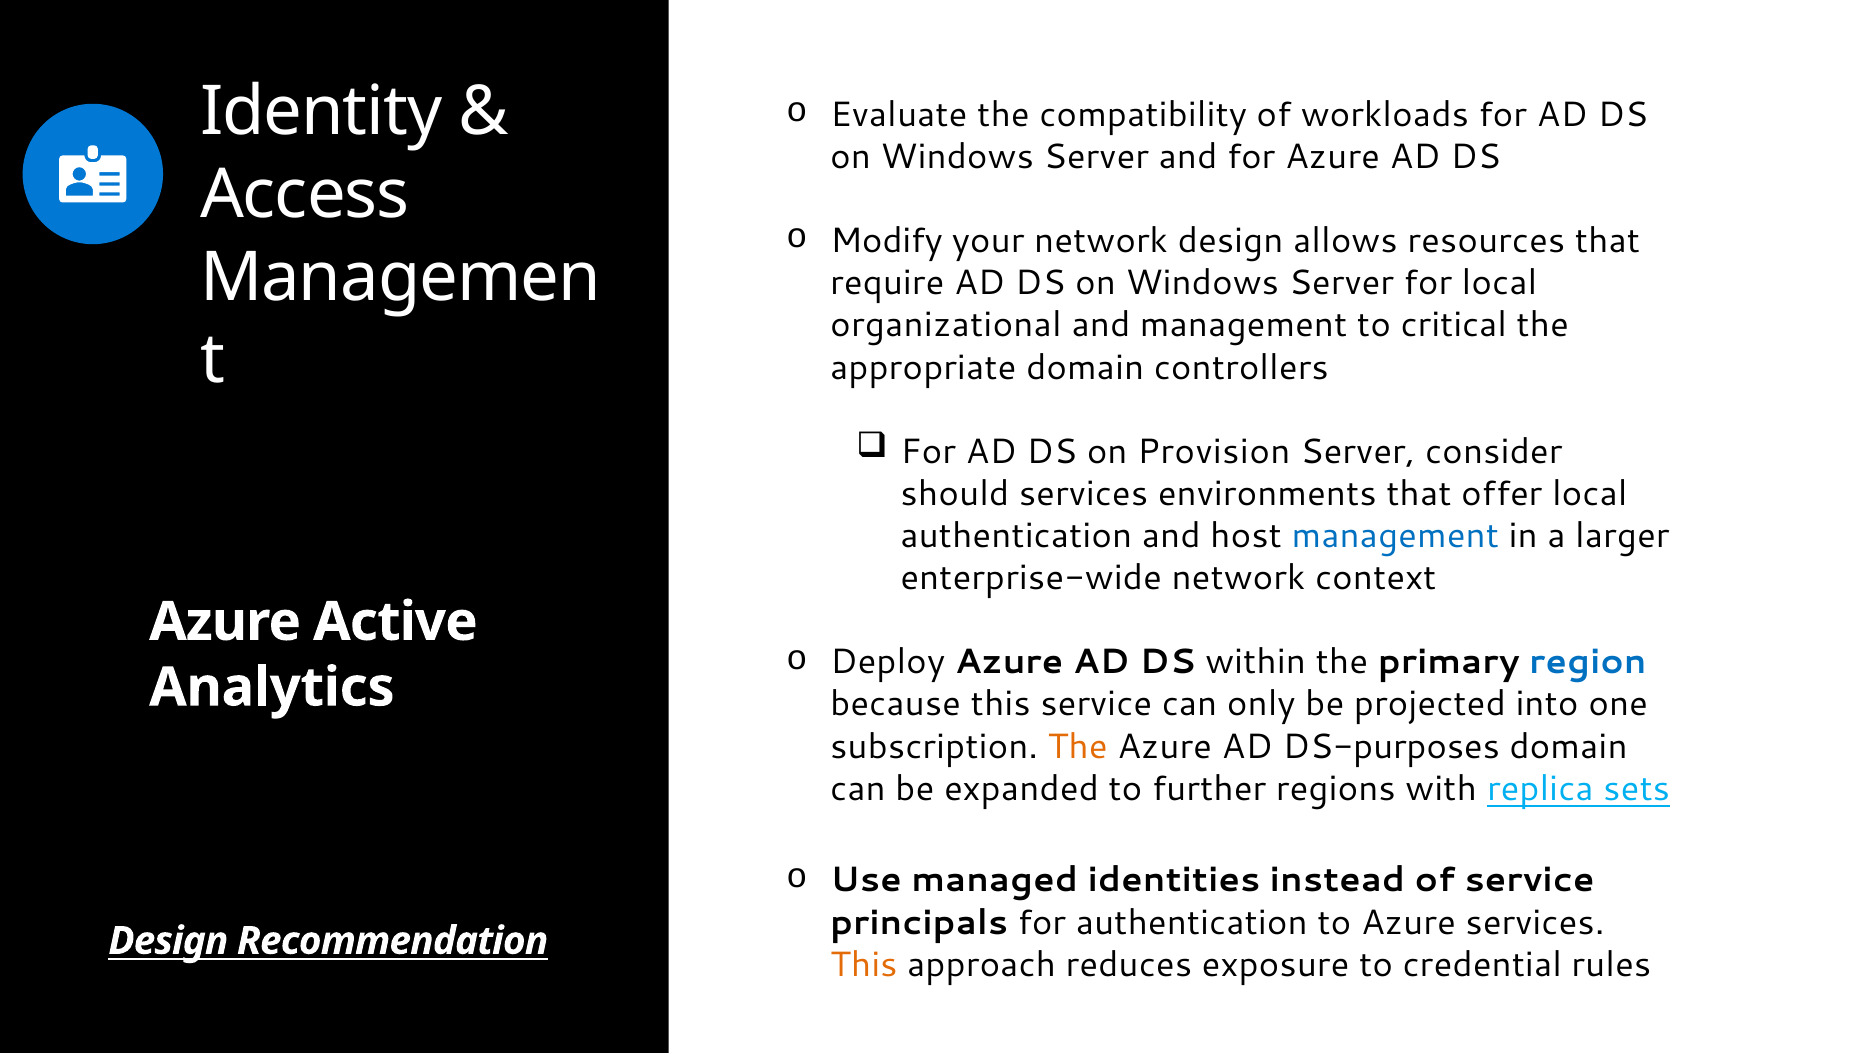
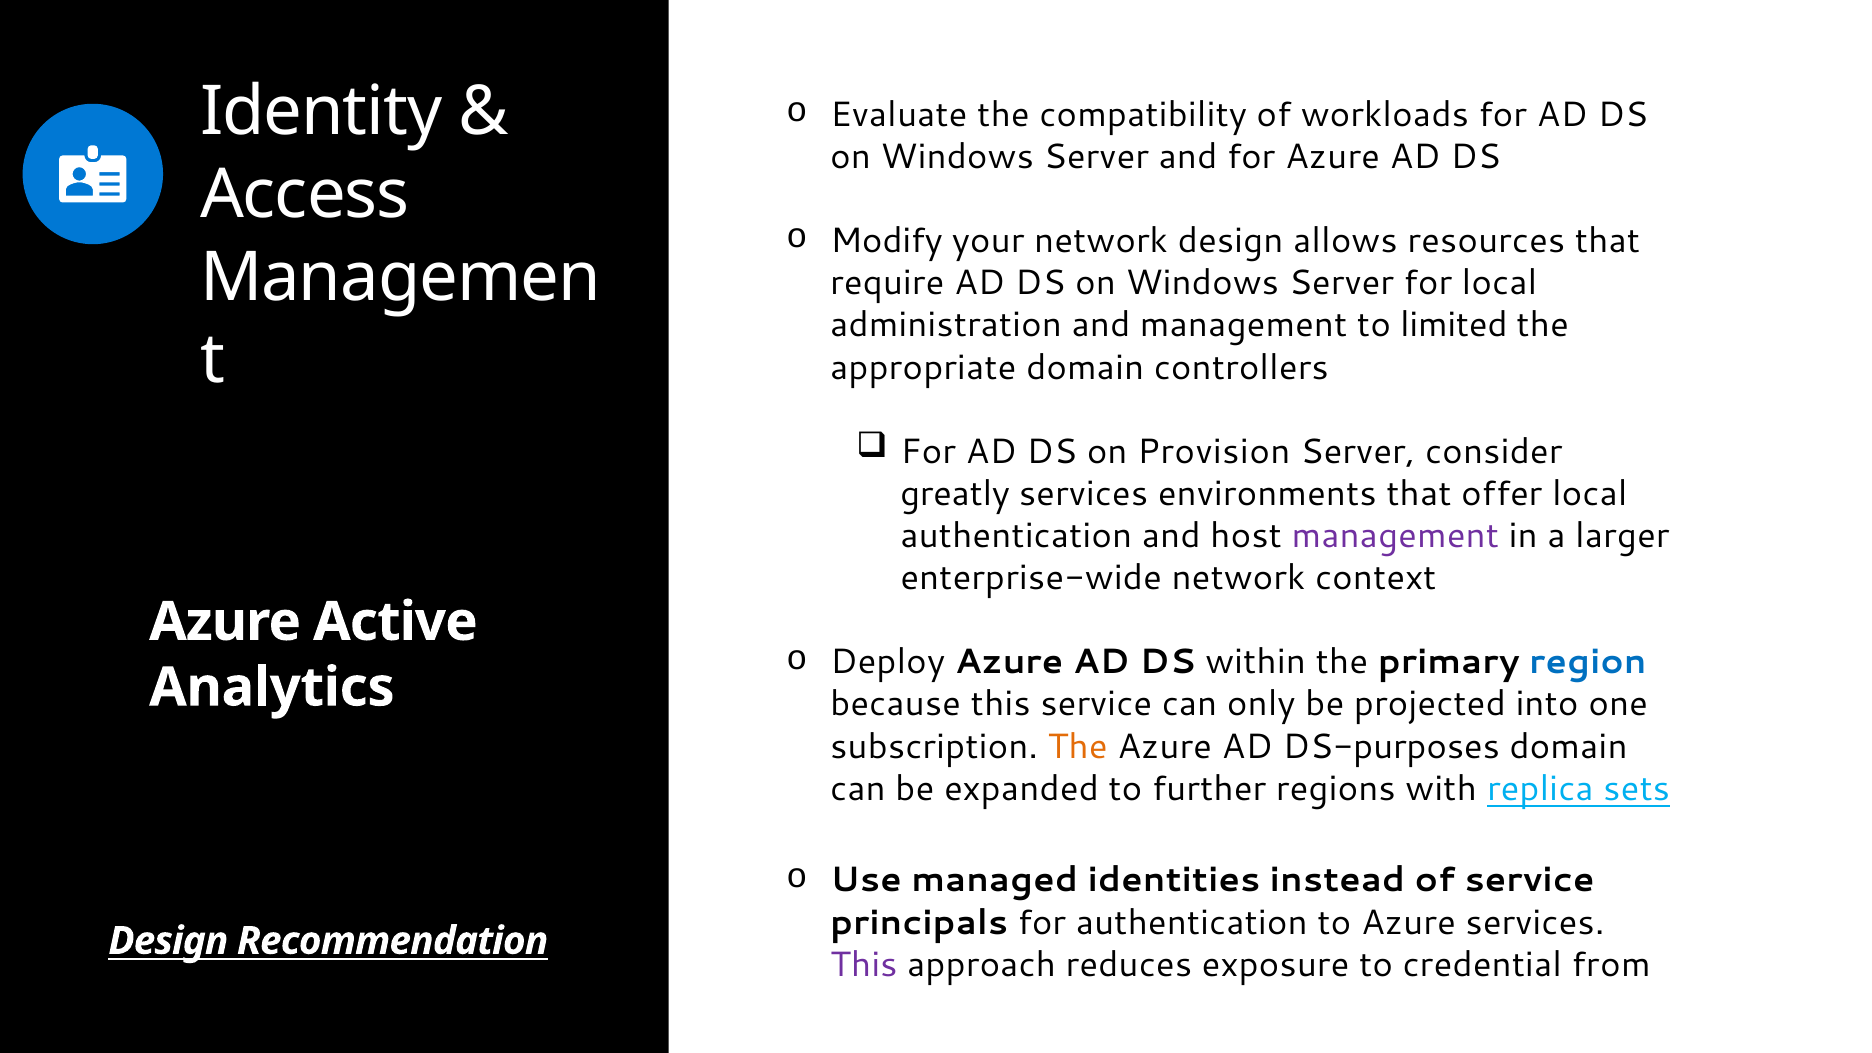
organizational: organizational -> administration (946, 325)
critical: critical -> limited (1454, 325)
should: should -> greatly (955, 494)
management colour: blue -> purple (1395, 536)
This colour: orange -> purple (864, 965)
rules: rules -> from (1611, 965)
